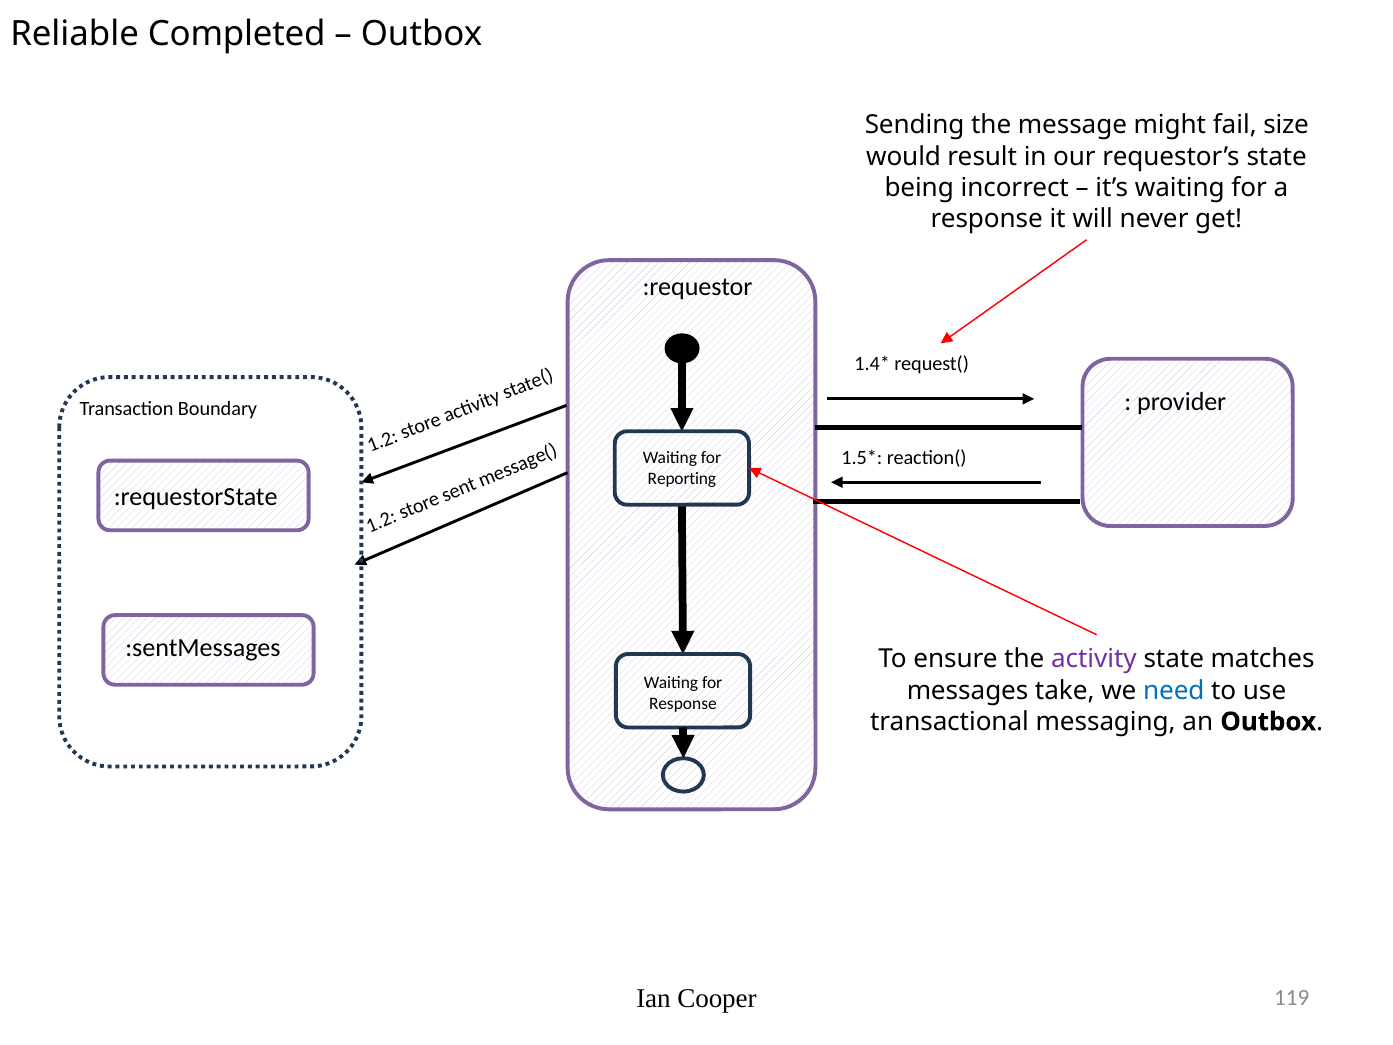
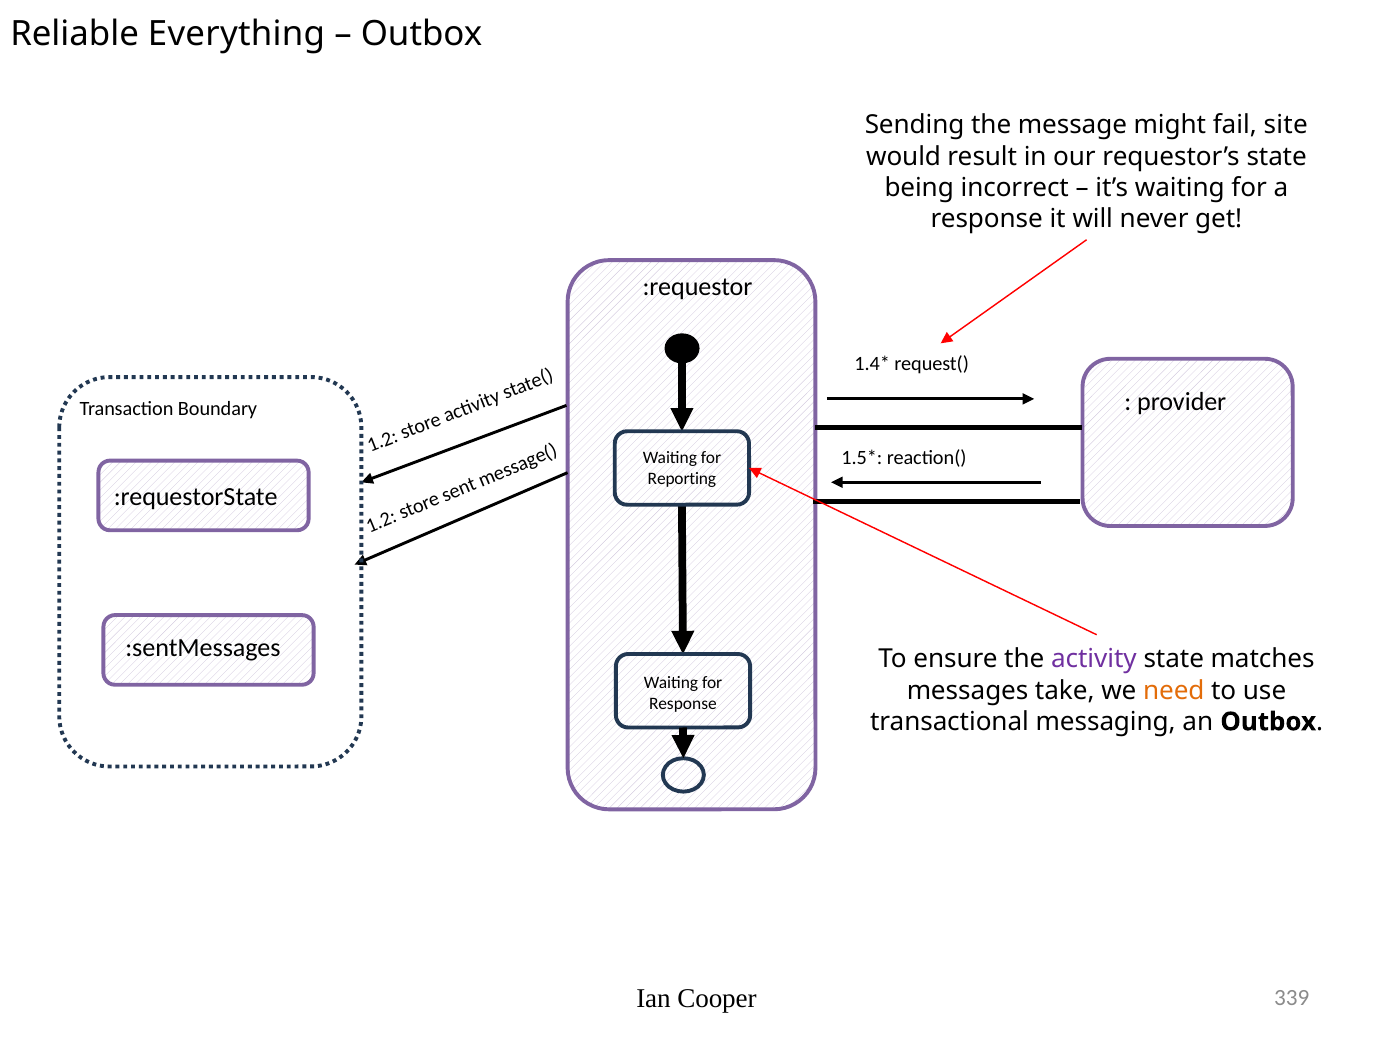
Completed: Completed -> Everything (236, 34)
size: size -> site (1286, 125)
need colour: blue -> orange (1174, 690)
119: 119 -> 339 (1292, 997)
